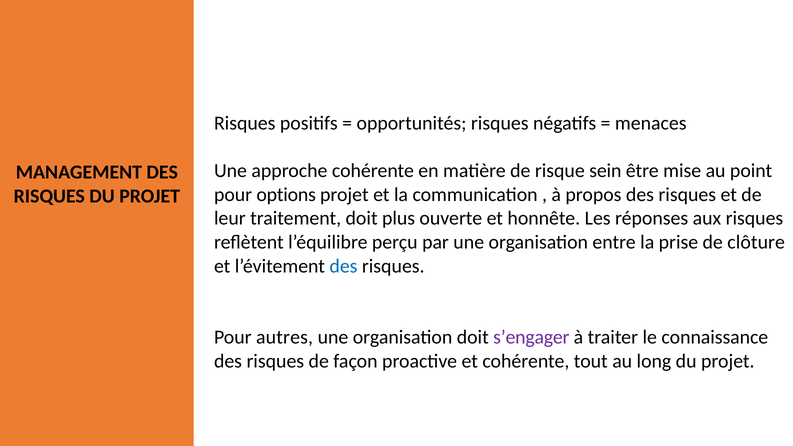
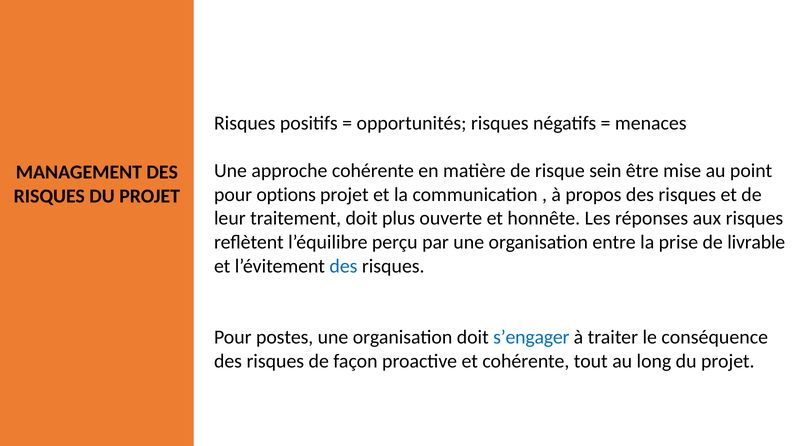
clôture: clôture -> livrable (756, 242)
autres: autres -> postes (285, 337)
s’engager colour: purple -> blue (531, 337)
connaissance: connaissance -> conséquence (715, 337)
